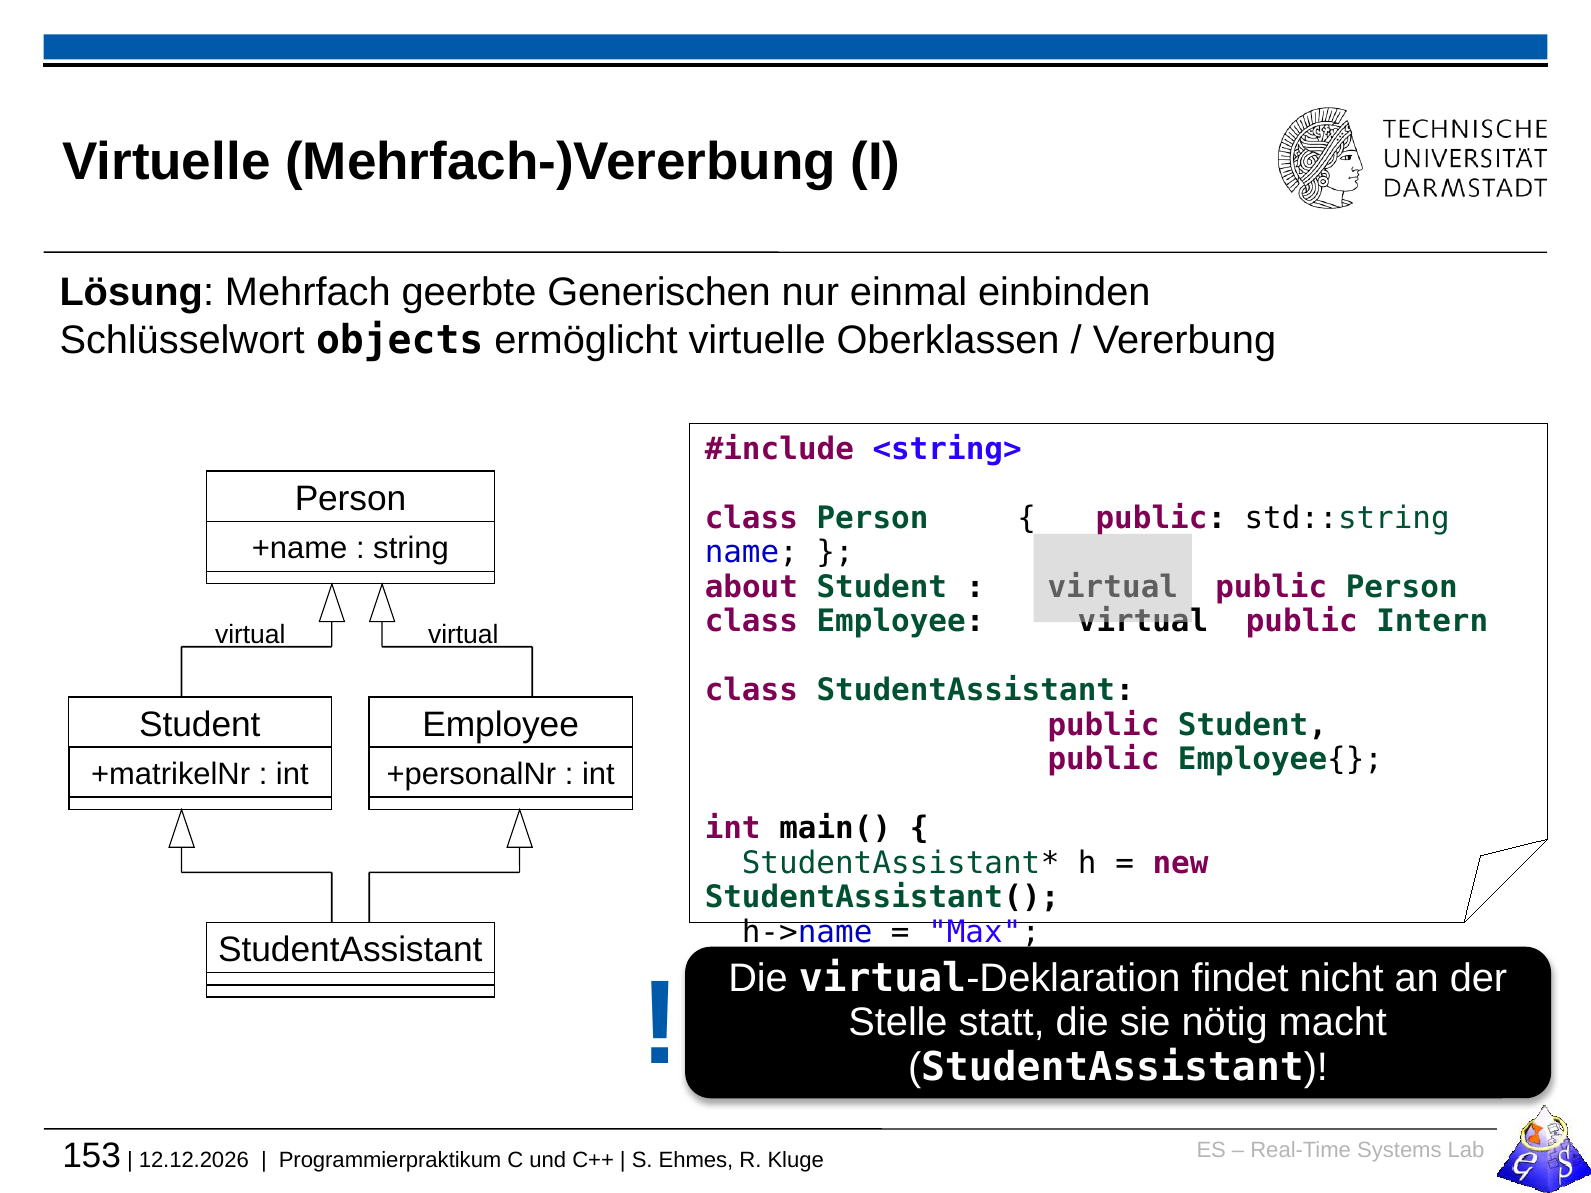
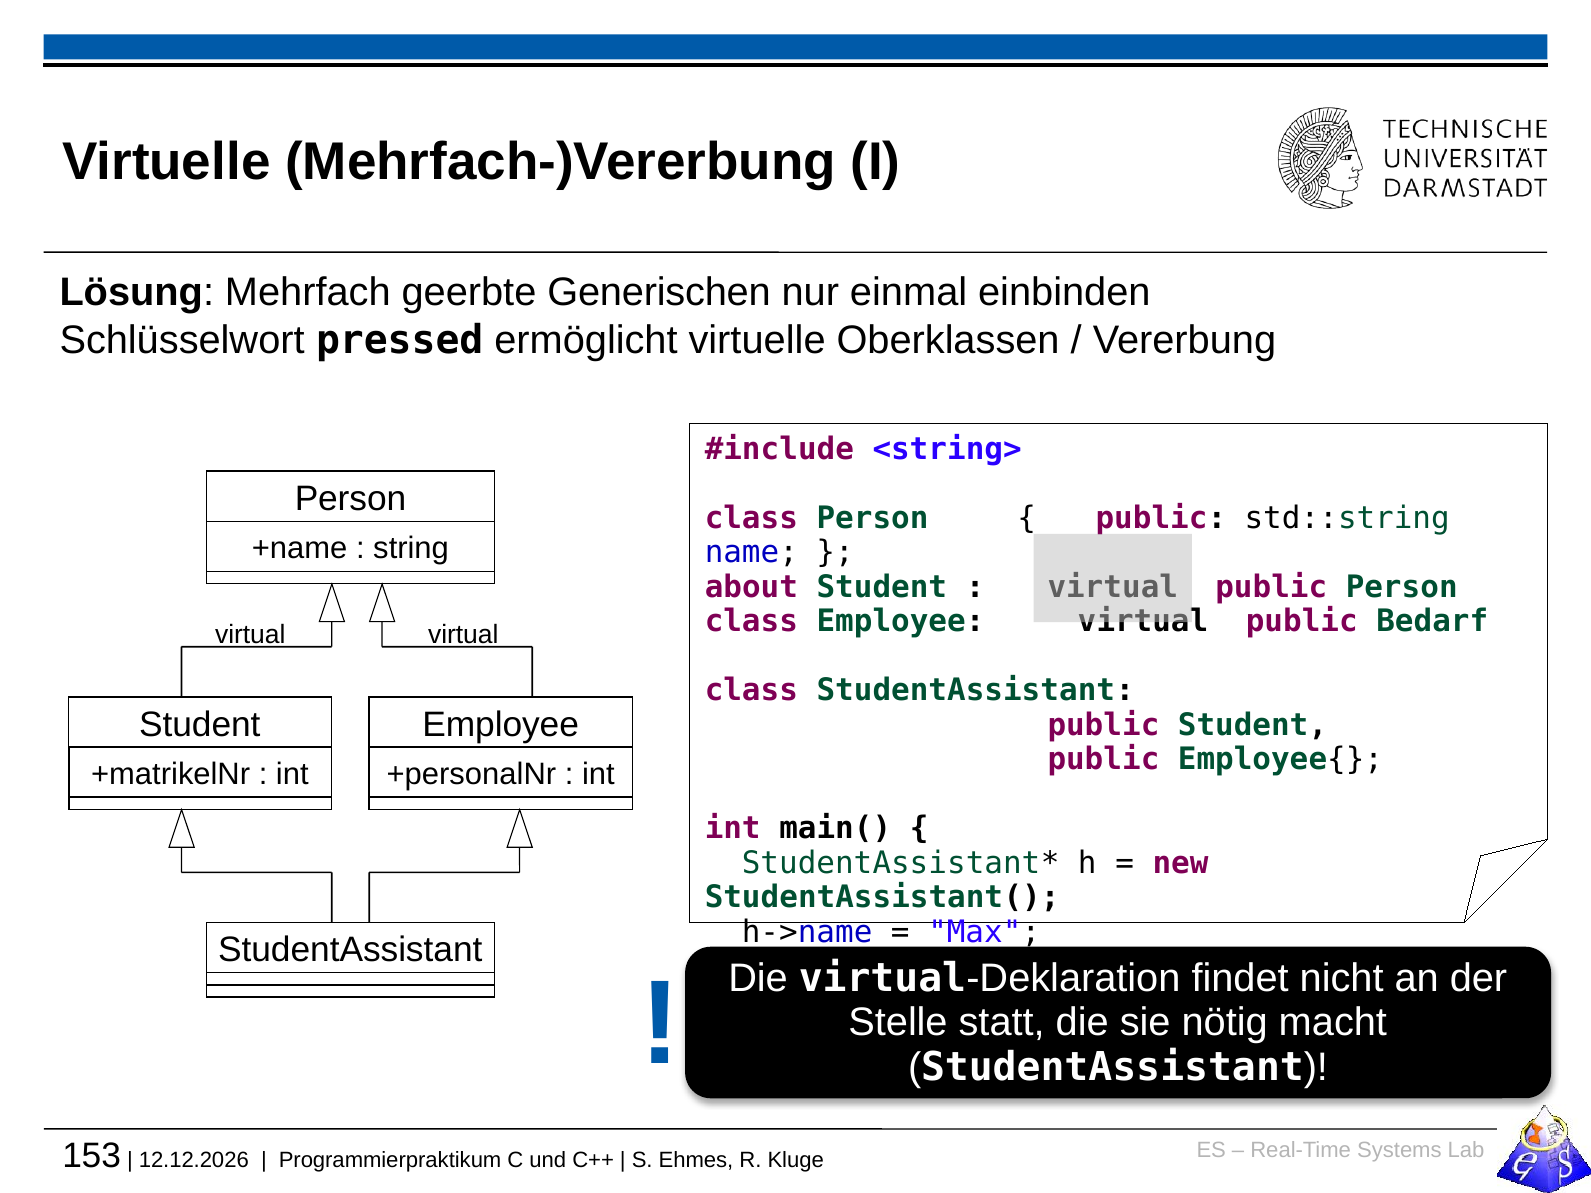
objects: objects -> pressed (400, 341)
Intern: Intern -> Bedarf (1432, 621)
